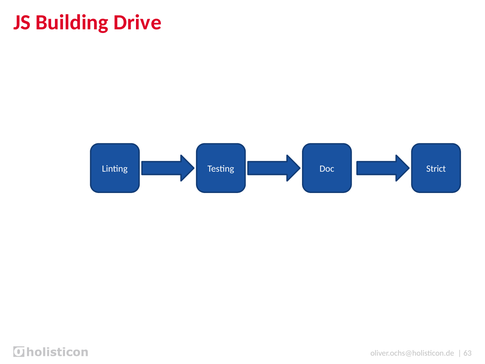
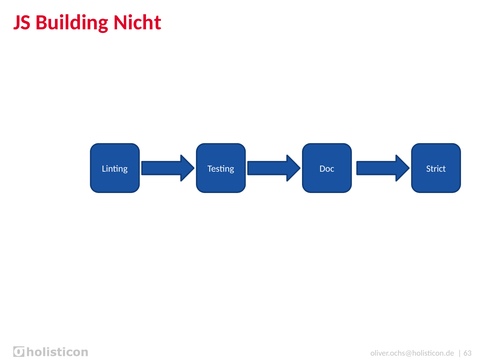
Drive: Drive -> Nicht (137, 22)
